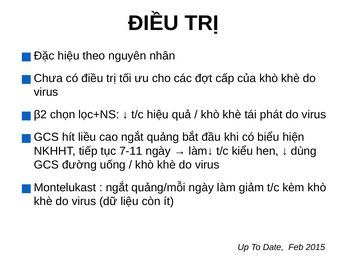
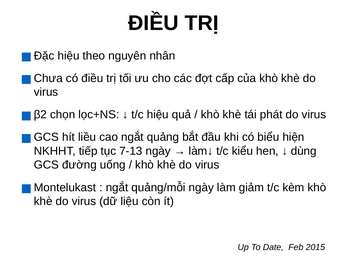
7-11: 7-11 -> 7-13 (131, 151)
